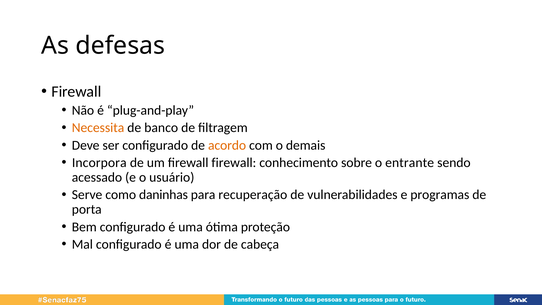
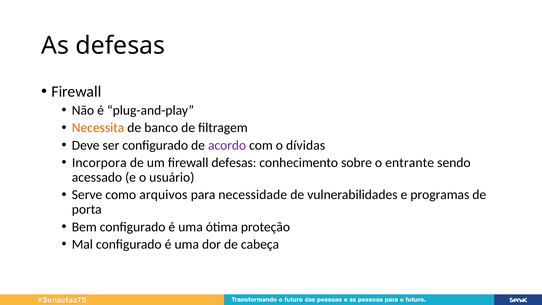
acordo colour: orange -> purple (227, 145)
demais: demais -> dívidas (306, 145)
firewall firewall: firewall -> defesas (234, 163)
daninhas: daninhas -> arquivos (163, 195)
recuperação: recuperação -> necessidade (253, 195)
